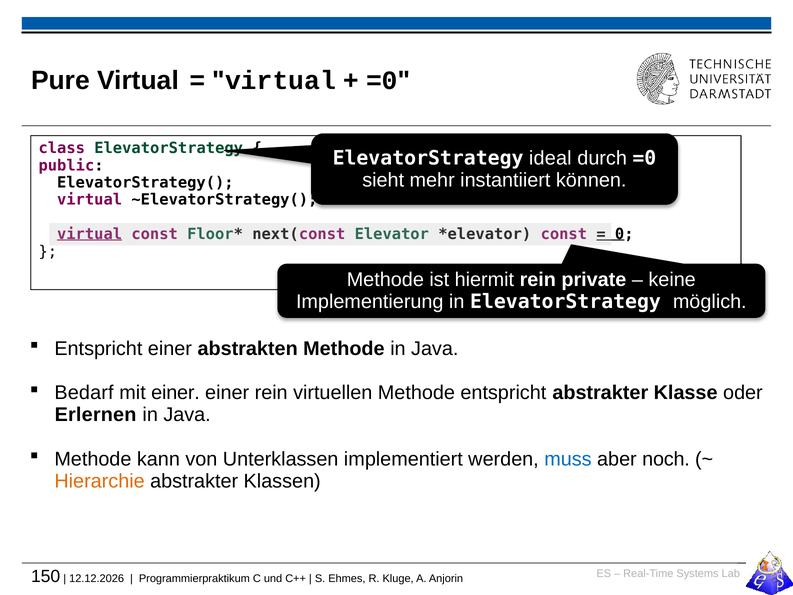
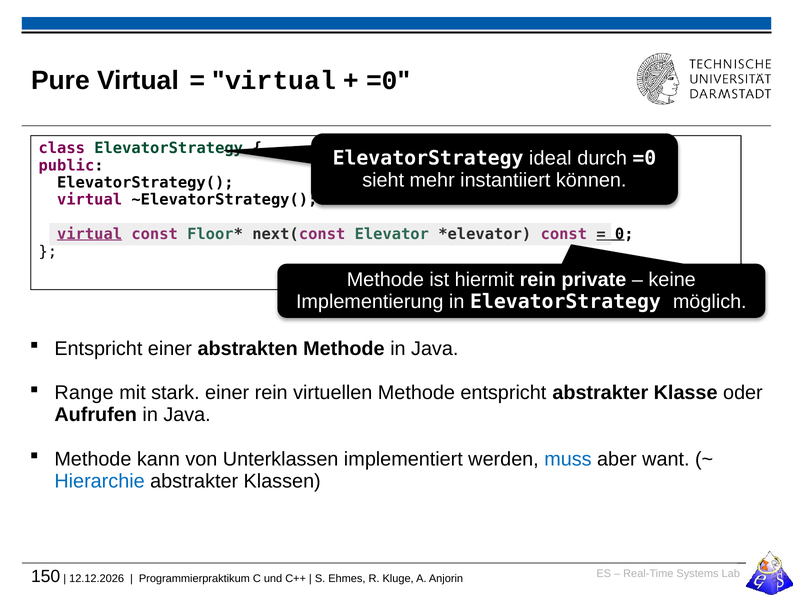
Bedarf: Bedarf -> Range (84, 393)
mit einer: einer -> stark (175, 393)
Erlernen: Erlernen -> Aufrufen (96, 415)
noch: noch -> want (666, 459)
Hierarchie colour: orange -> blue (100, 481)
